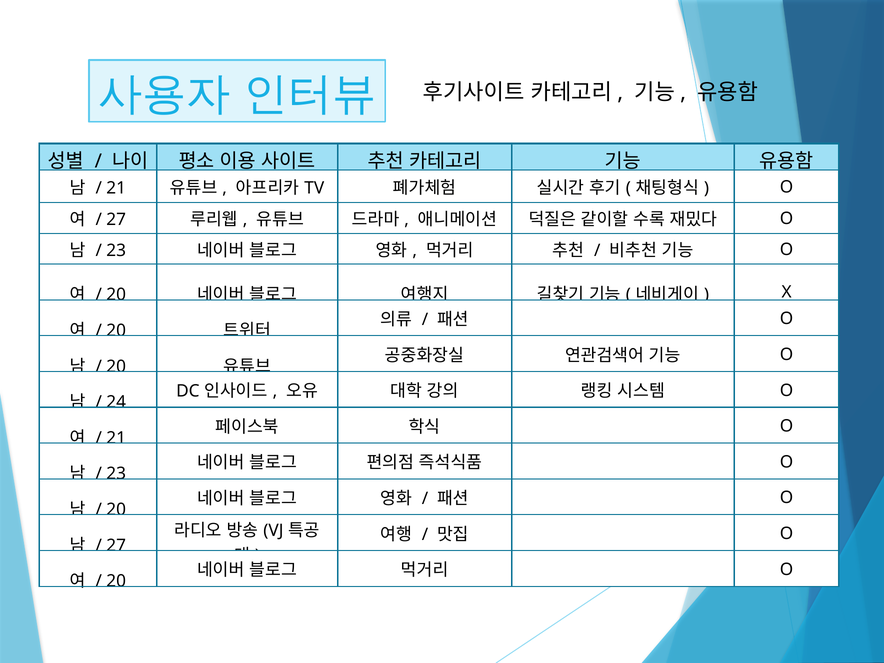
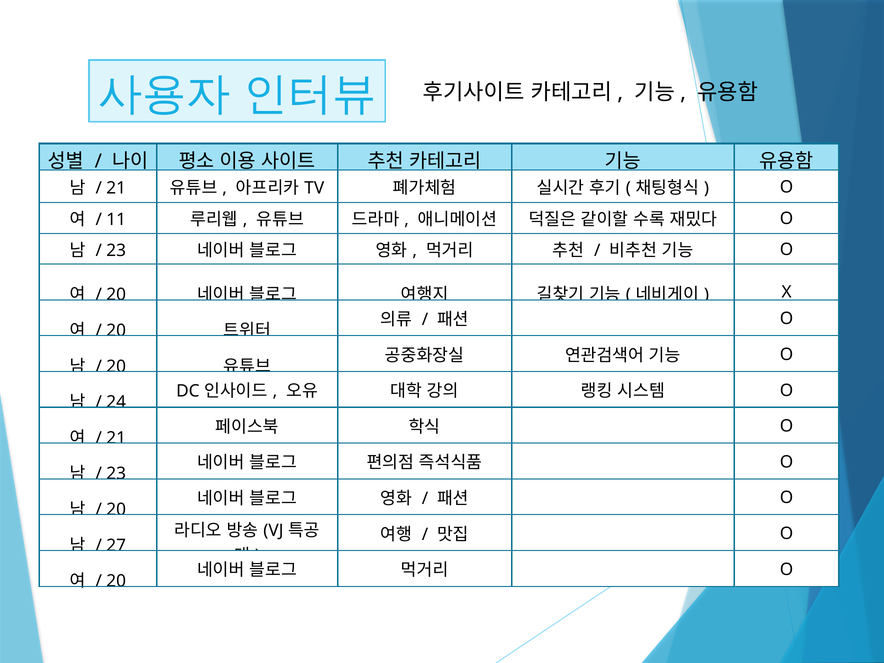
27: 27 -> 11 (116, 220)
